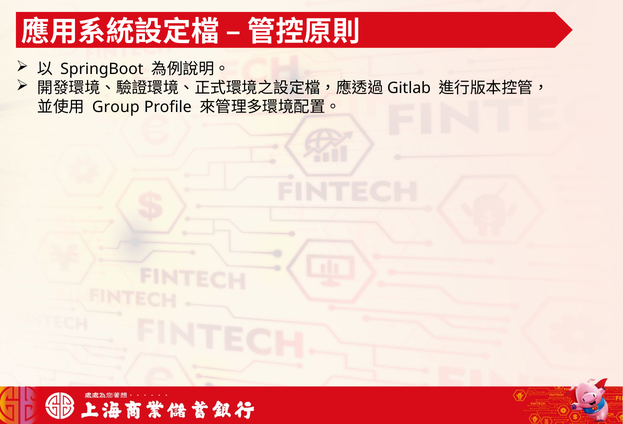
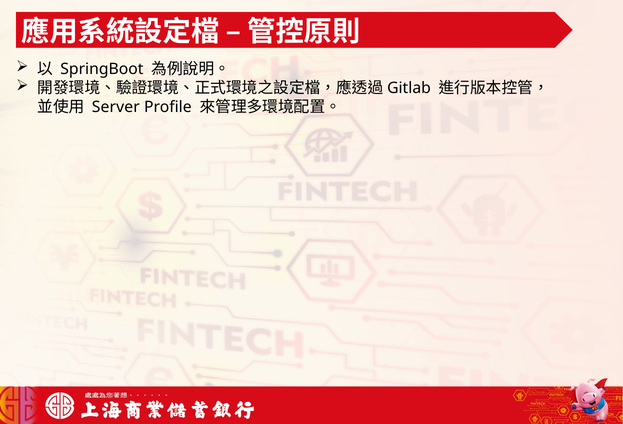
Group: Group -> Server (116, 107)
